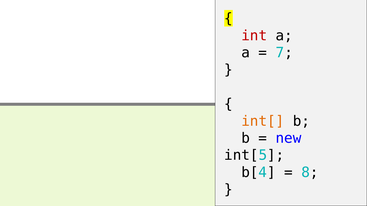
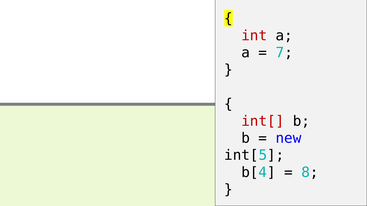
int[ colour: orange -> red (263, 121)
